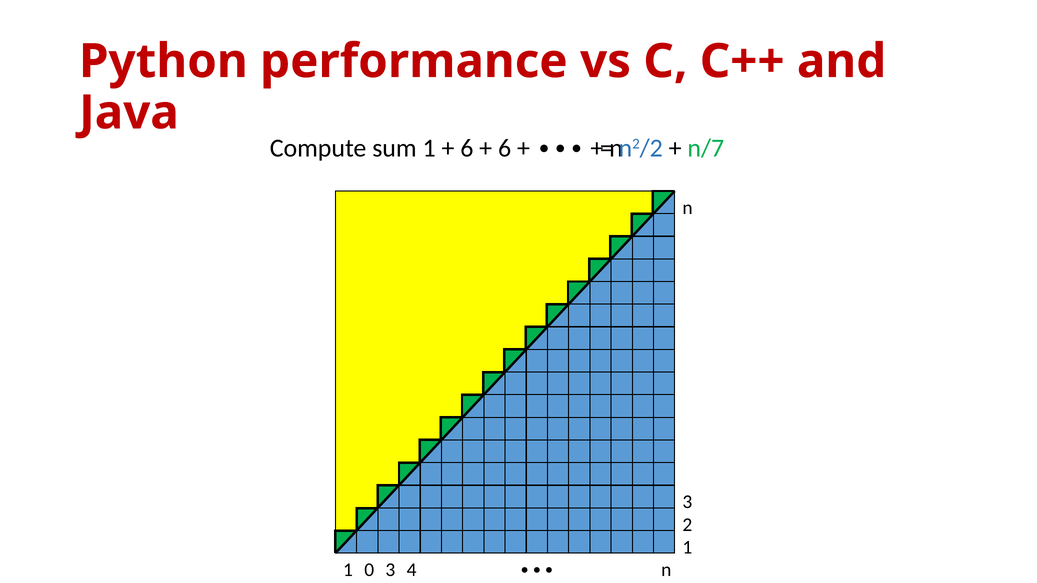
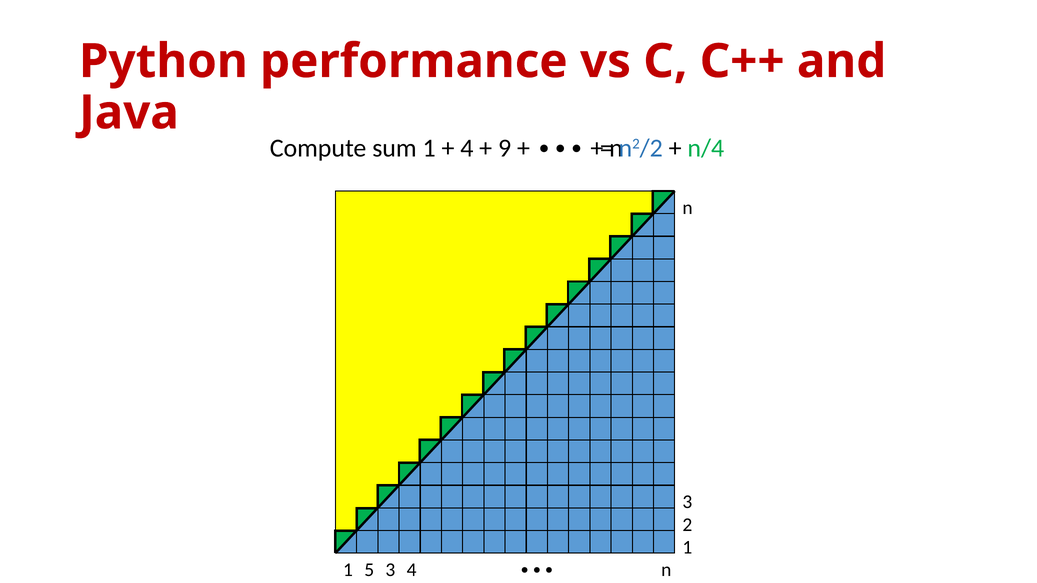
6: 6 -> 4 (467, 148)
6: 6 -> 9 (505, 148)
n/7: n/7 -> n/4 (706, 148)
0: 0 -> 5 (369, 570)
